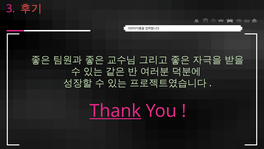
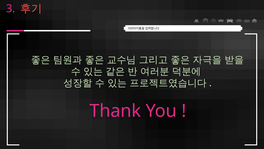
Thank underline: present -> none (115, 111)
